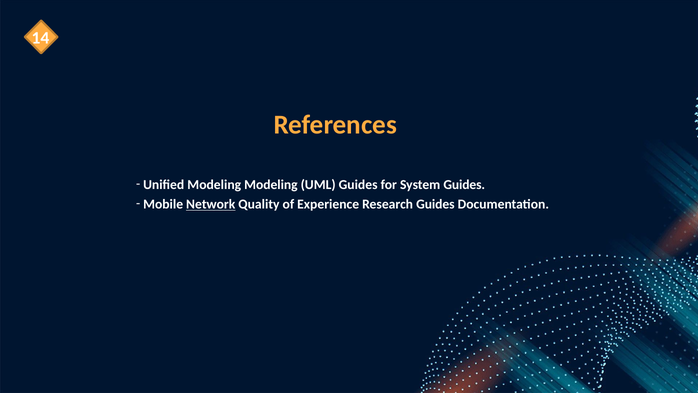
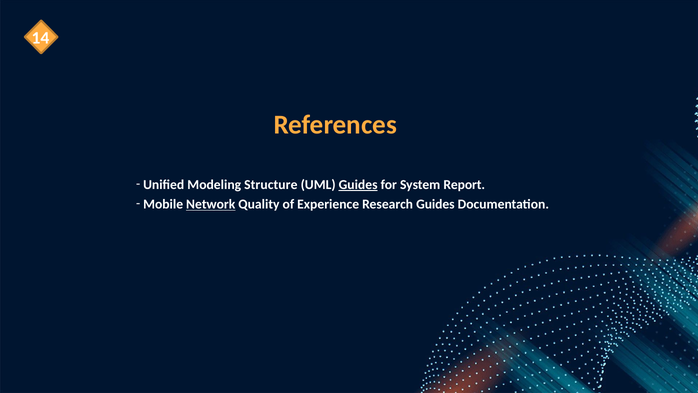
Modeling Modeling: Modeling -> Structure (271, 185)
Guides underline: none -> present (358, 185)
System Guides: Guides -> Report (464, 185)
